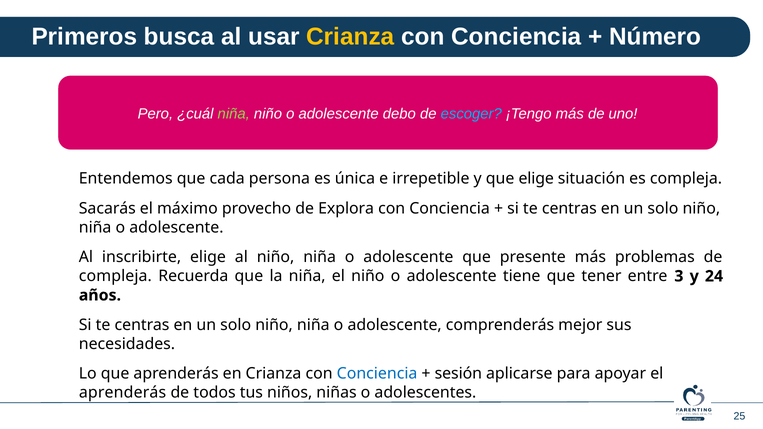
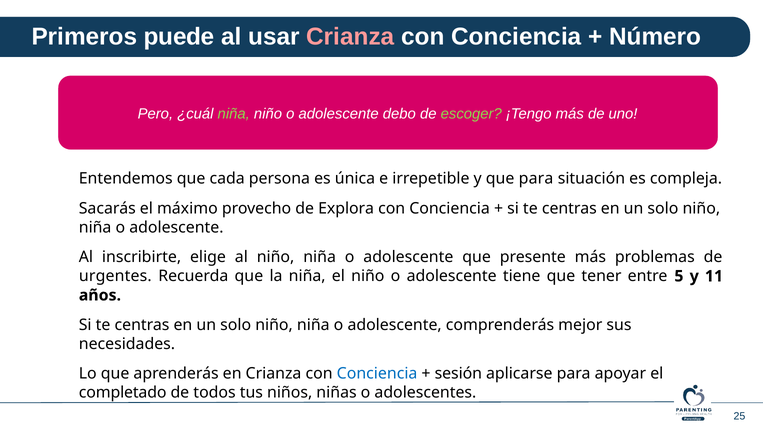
busca: busca -> puede (179, 37)
Crianza colour: yellow -> pink (350, 37)
escoger colour: light blue -> light green (471, 114)
que elige: elige -> para (536, 179)
compleja: compleja -> urgentes (115, 276)
3: 3 -> 5 (679, 276)
24: 24 -> 11 (714, 276)
aprenderás: aprenderás -> completado (123, 393)
